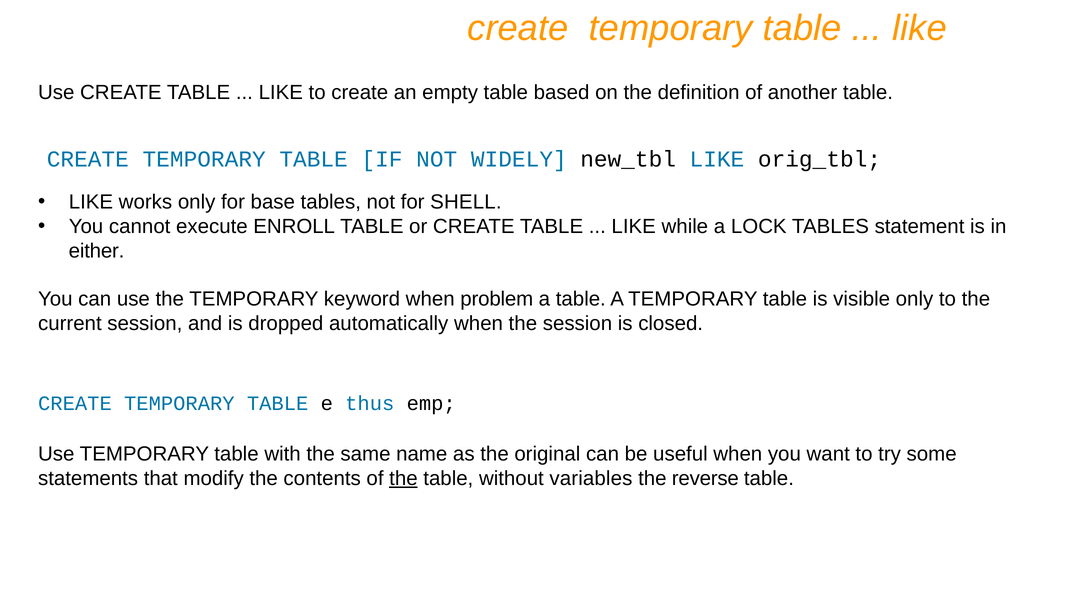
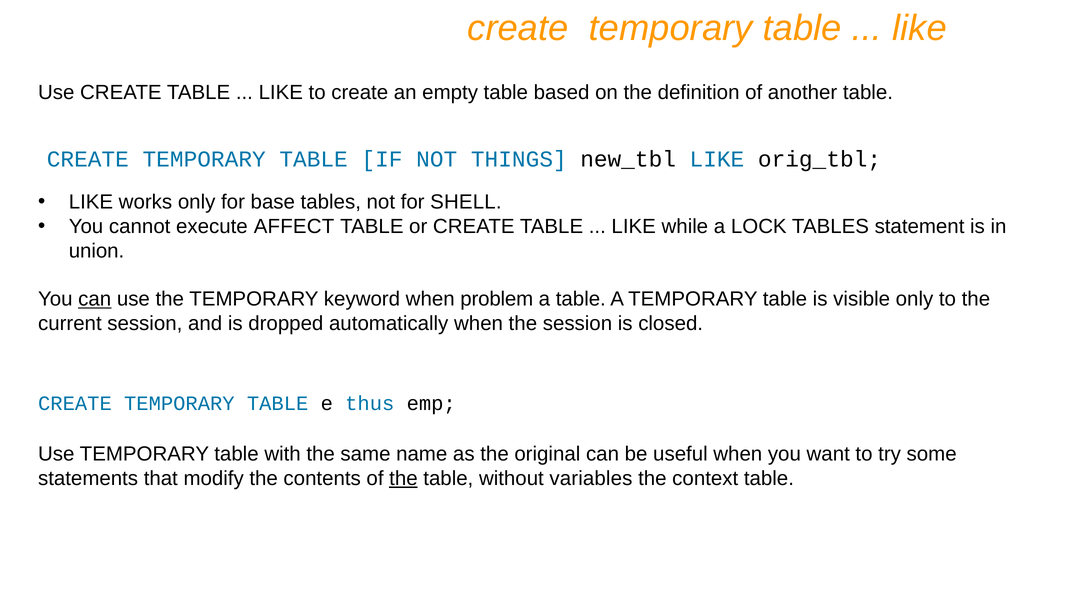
WIDELY: WIDELY -> THINGS (519, 159)
ENROLL: ENROLL -> AFFECT (294, 227)
either: either -> union (96, 251)
can underline: none -> present (95, 299)
reverse: reverse -> context (705, 479)
